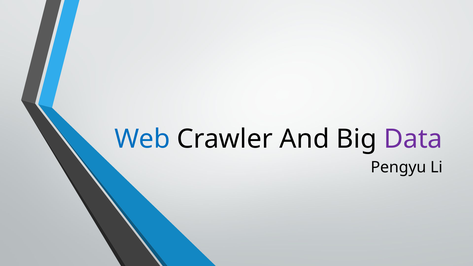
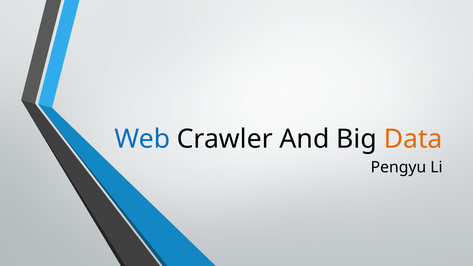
Data colour: purple -> orange (413, 139)
